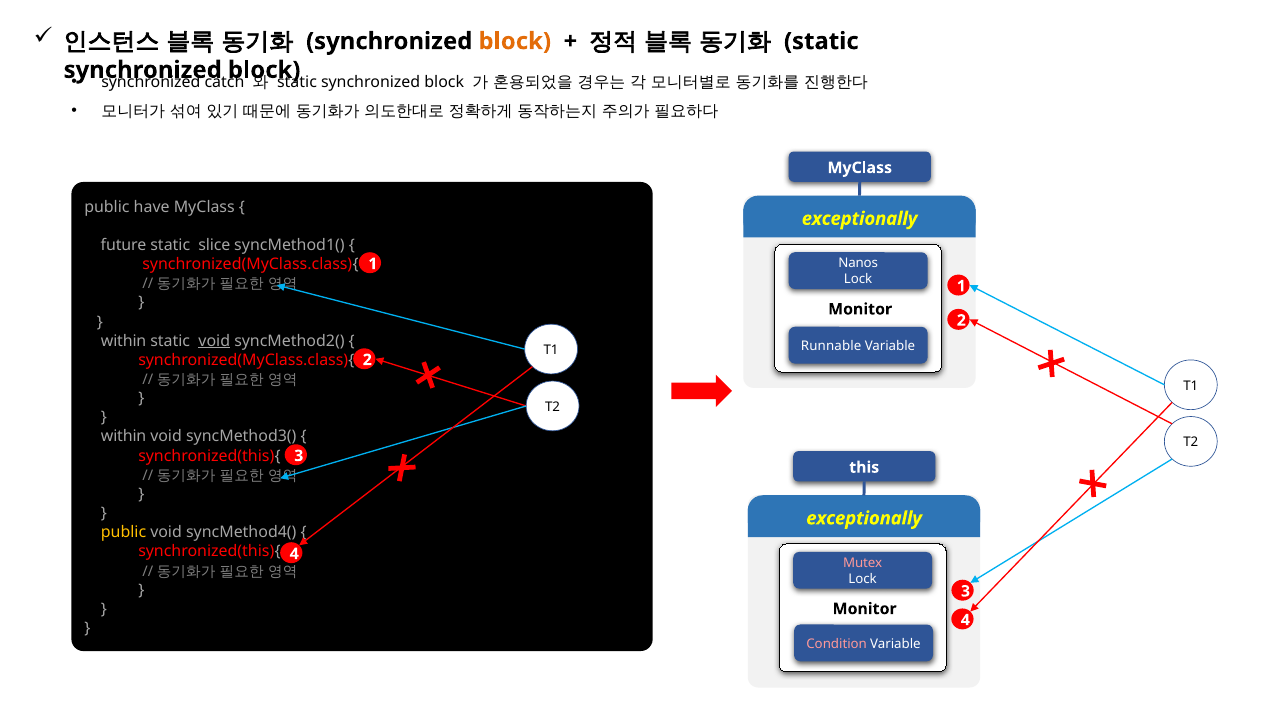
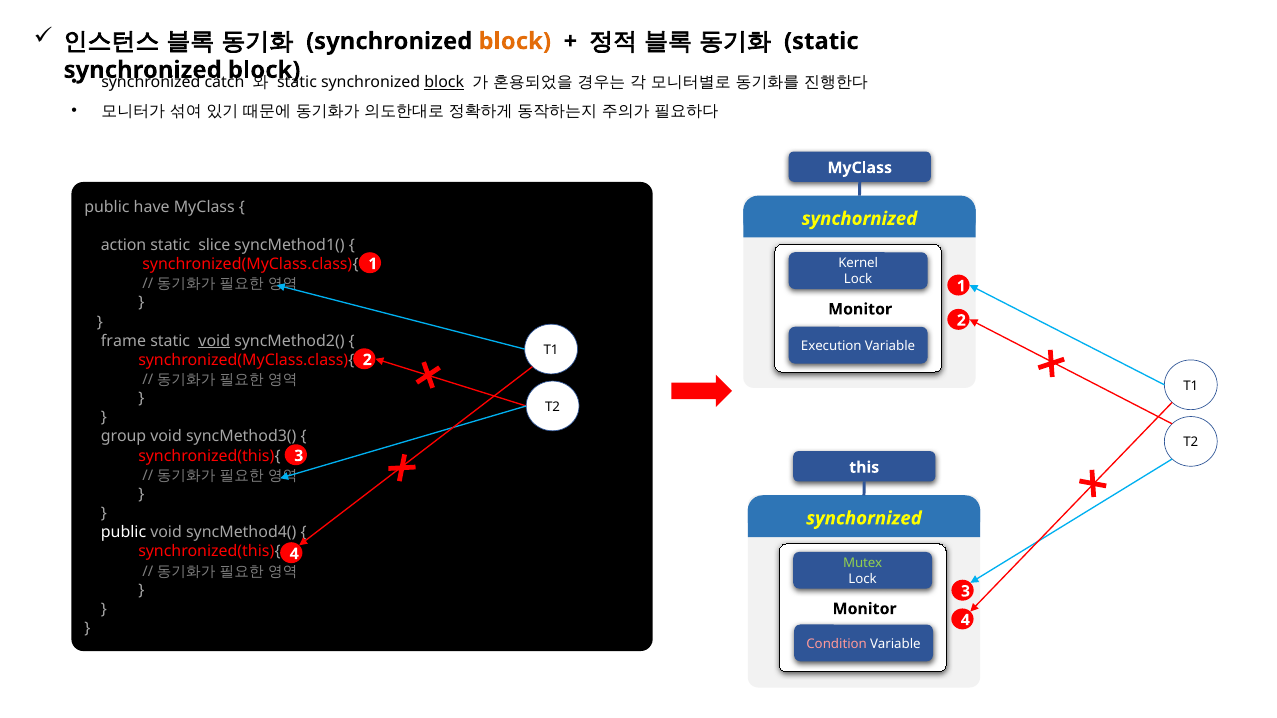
block underline: none -> present (444, 82)
exceptionally: exceptionally -> synchornized (859, 219)
future: future -> action (124, 245)
Nanos: Nanos -> Kernel (858, 264)
within: within -> frame (123, 341)
Runnable: Runnable -> Execution (831, 346)
within: within -> group (124, 437)
exceptionally: exceptionally -> synchornized (864, 518)
public colour: yellow -> white (124, 533)
Mutex colour: pink -> light green (863, 563)
